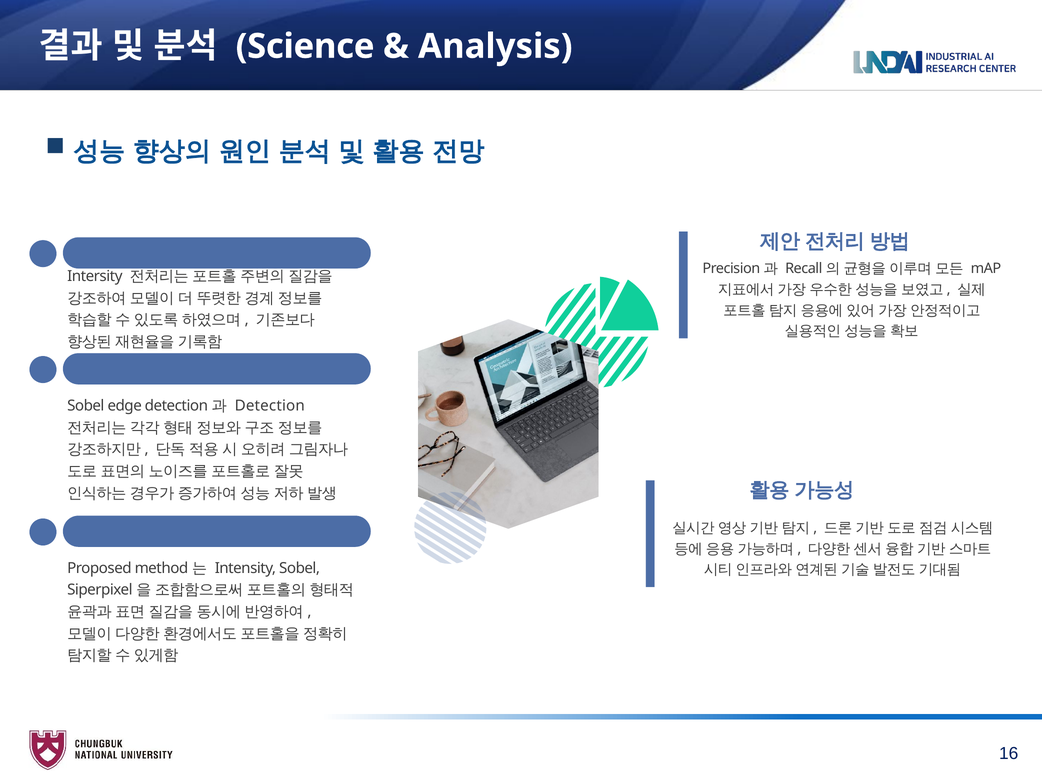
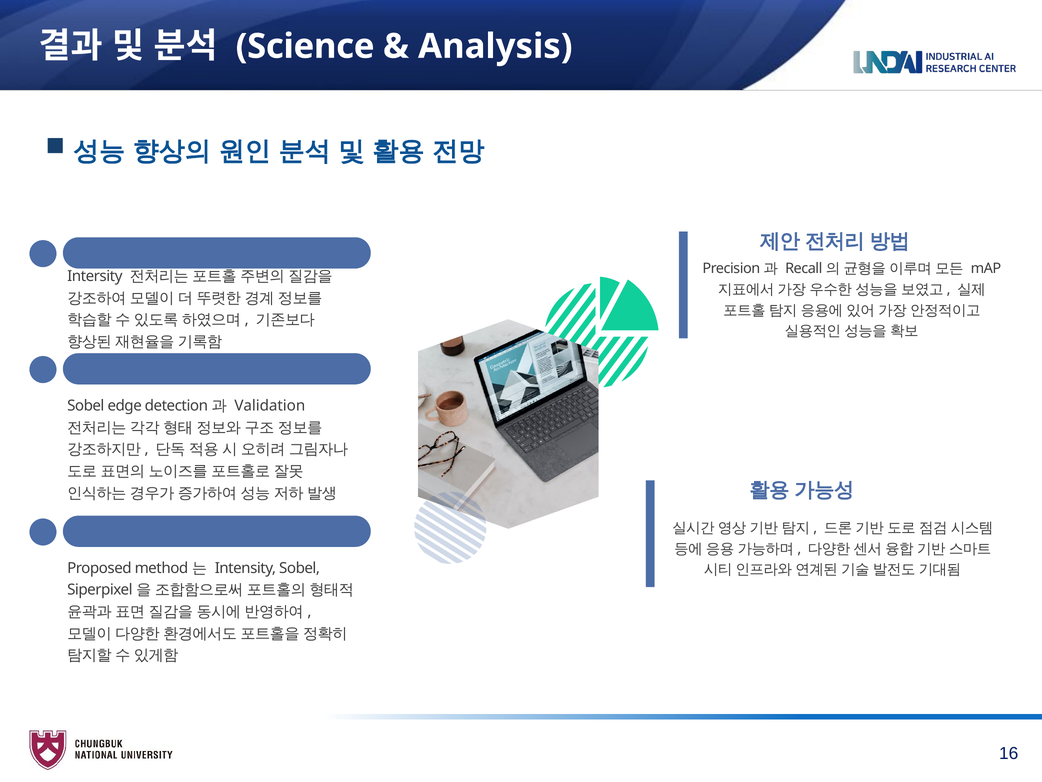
Detection: Detection -> Validation (270, 405)
